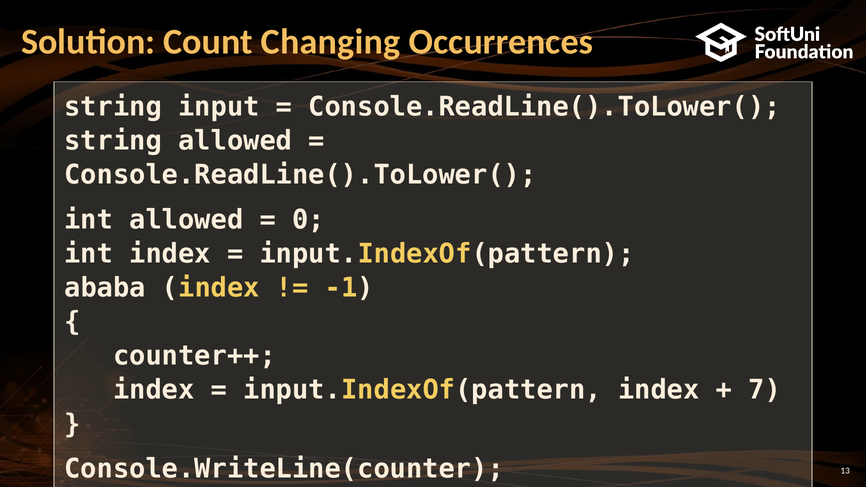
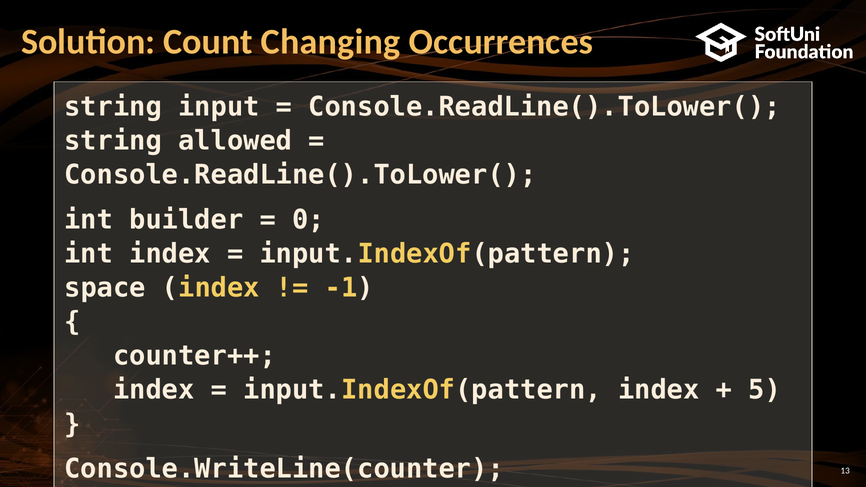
int allowed: allowed -> builder (186, 220)
ababa: ababa -> space (105, 288)
7: 7 -> 5 (765, 390)
